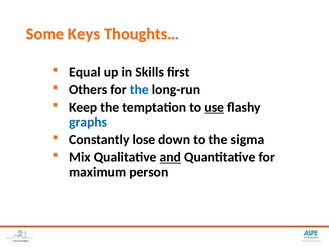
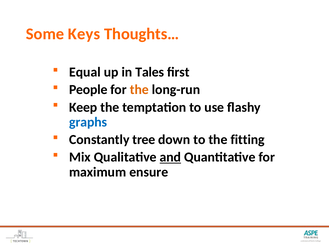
Skills: Skills -> Tales (150, 72)
Others: Others -> People (88, 90)
the colour: blue -> orange (139, 90)
use underline: present -> none (214, 107)
lose: lose -> tree (144, 139)
sigma: sigma -> fitting (248, 139)
person: person -> ensure (149, 172)
